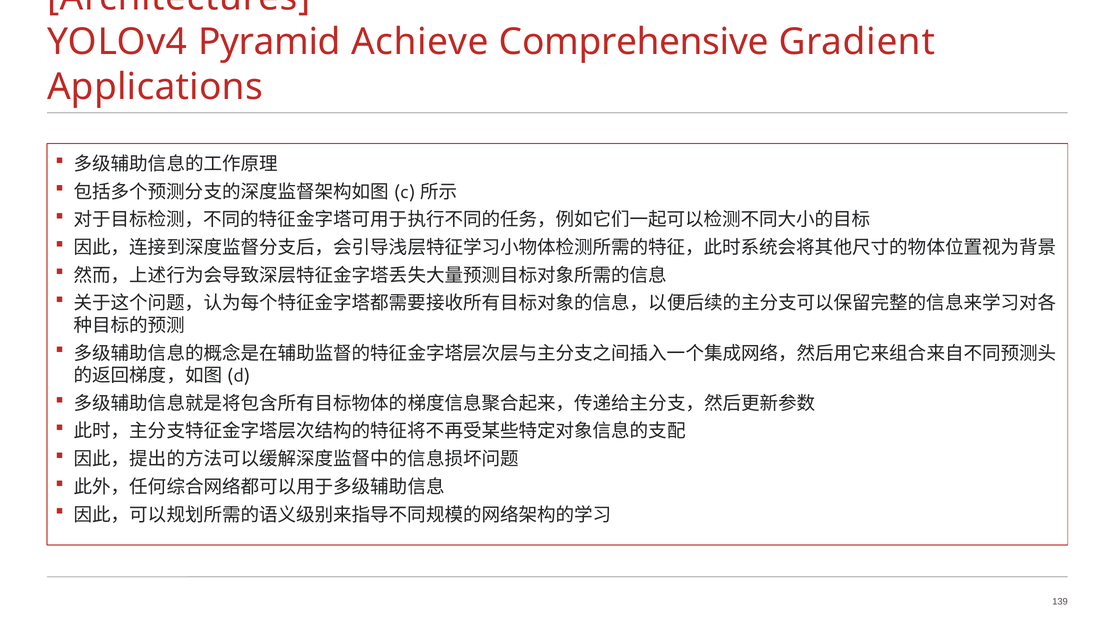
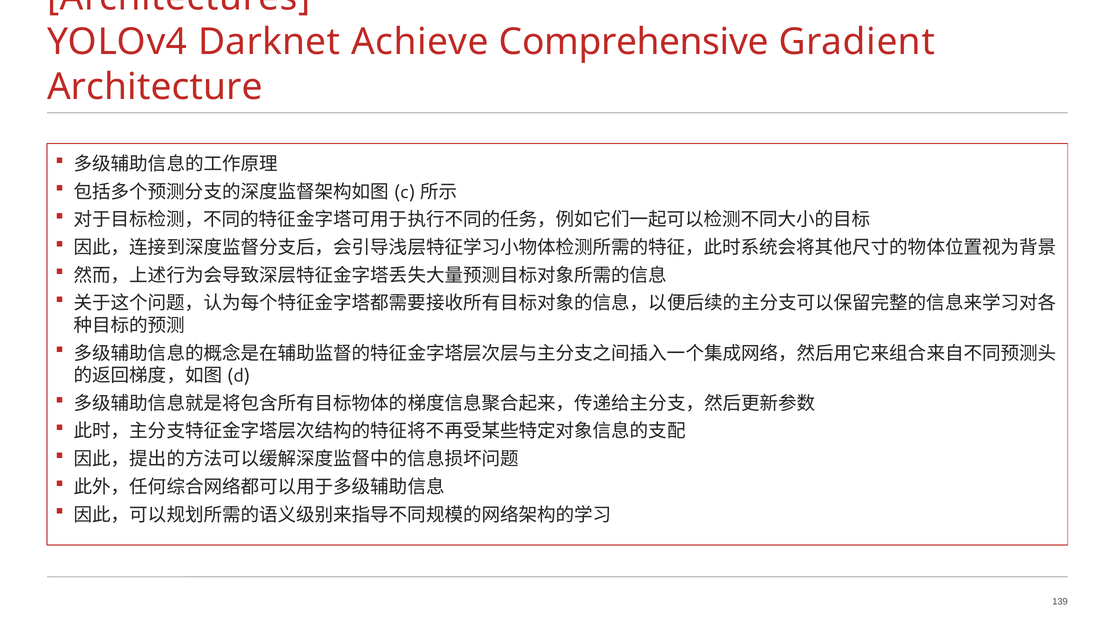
Pyramid: Pyramid -> Darknet (269, 42)
Applications: Applications -> Architecture (155, 87)
